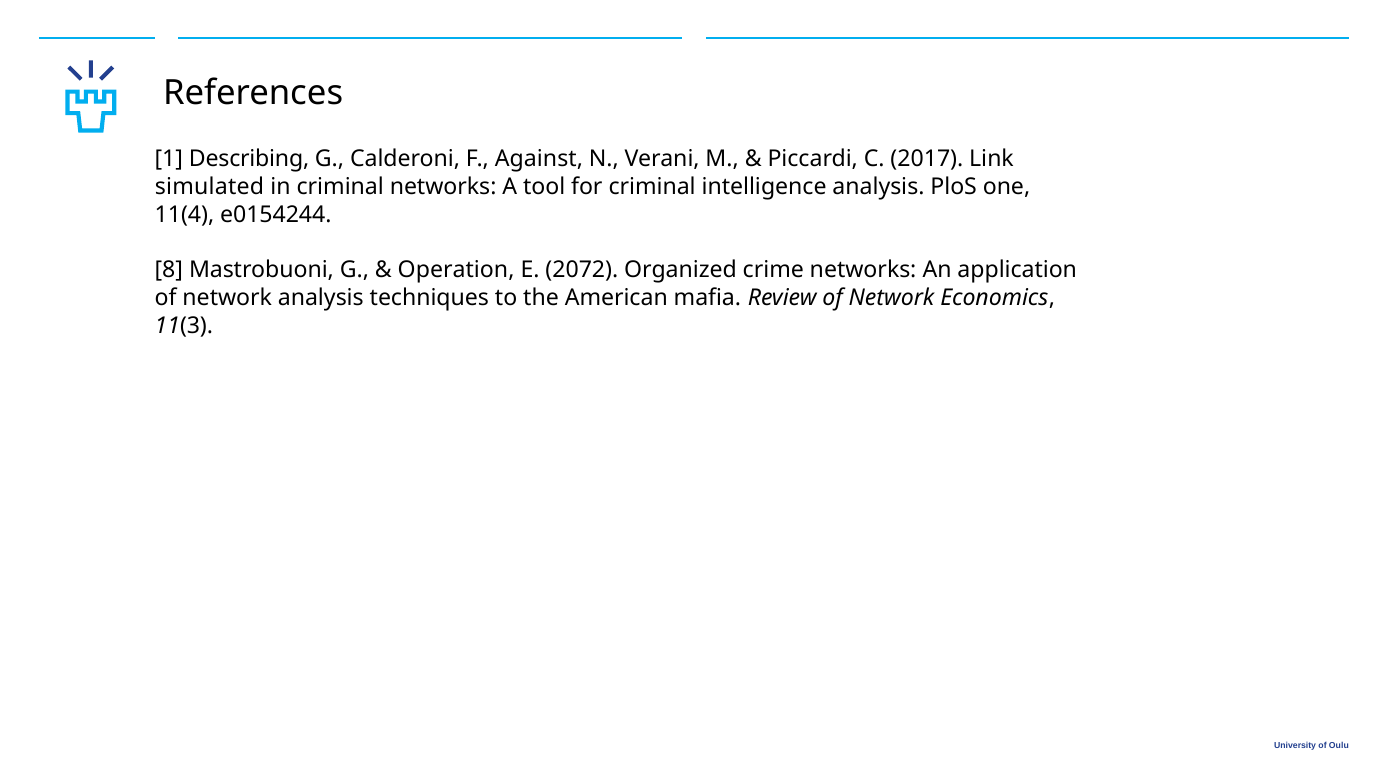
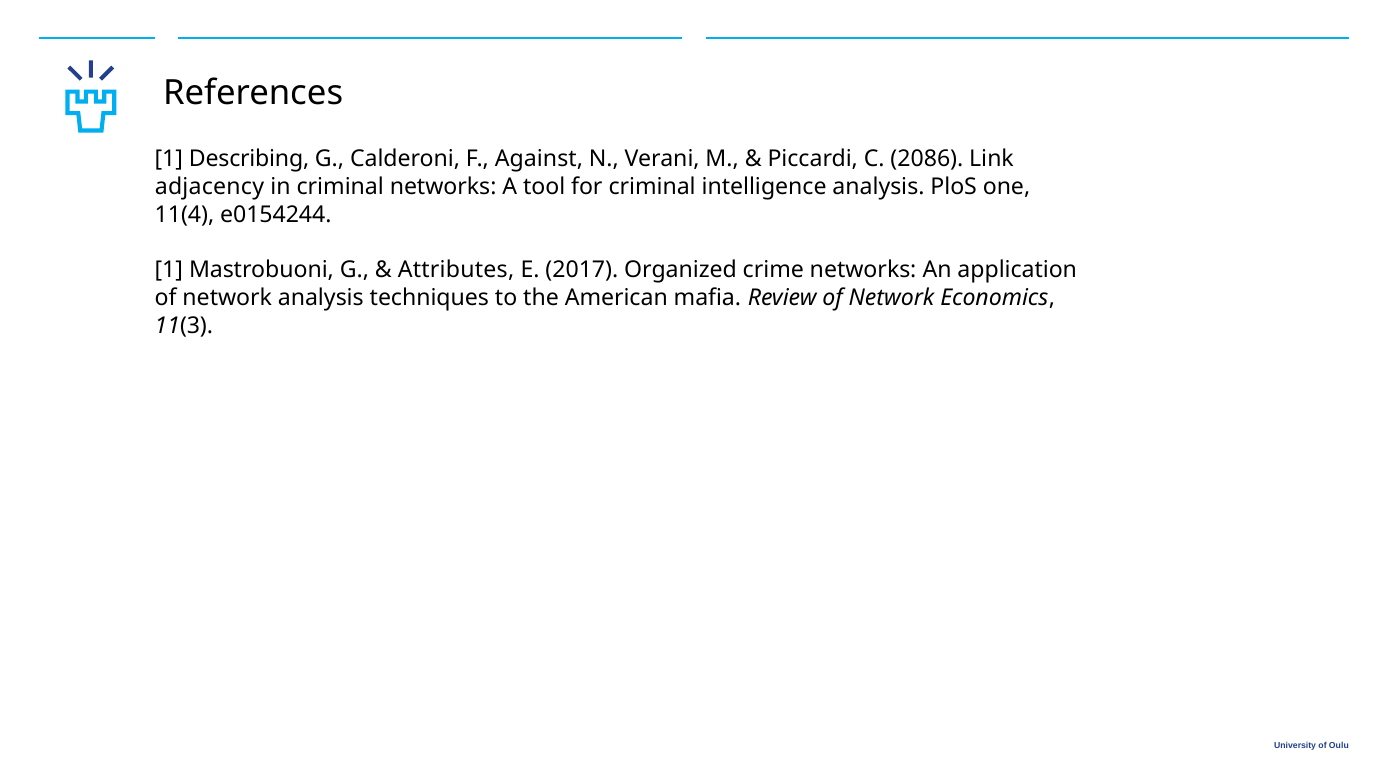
2017: 2017 -> 2086 (927, 159)
simulated: simulated -> adjacency (209, 187)
8: 8 -> 1 (169, 270)
Operation: Operation -> Attributes (456, 270)
2072: 2072 -> 2017 (582, 270)
